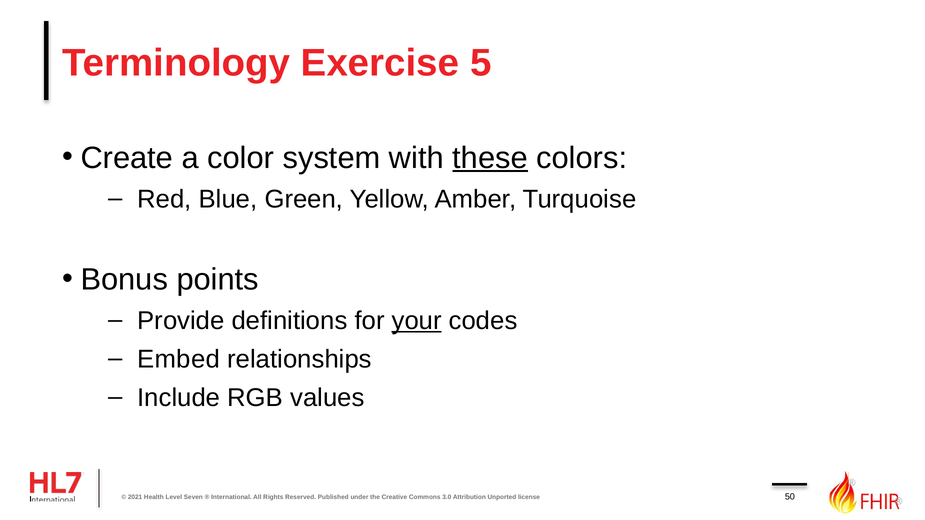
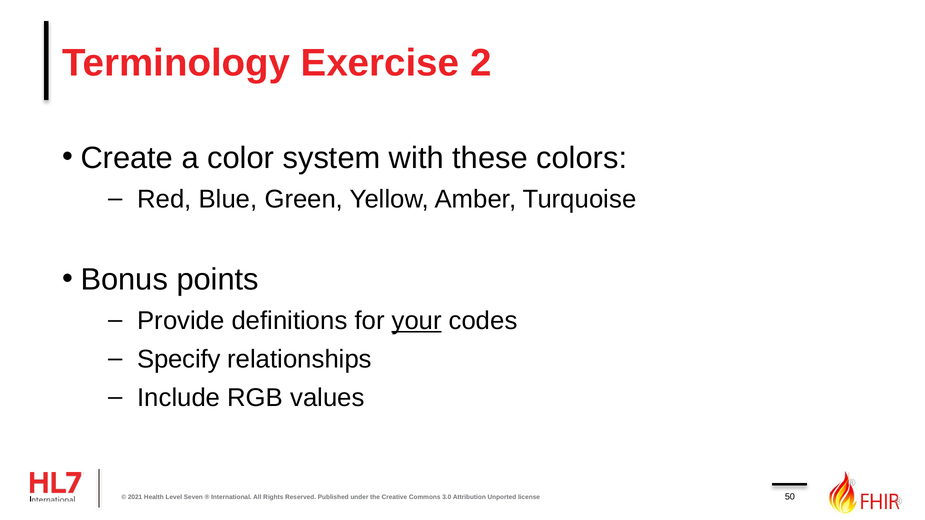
5: 5 -> 2 (481, 63)
these underline: present -> none (490, 158)
Embed: Embed -> Specify (179, 360)
